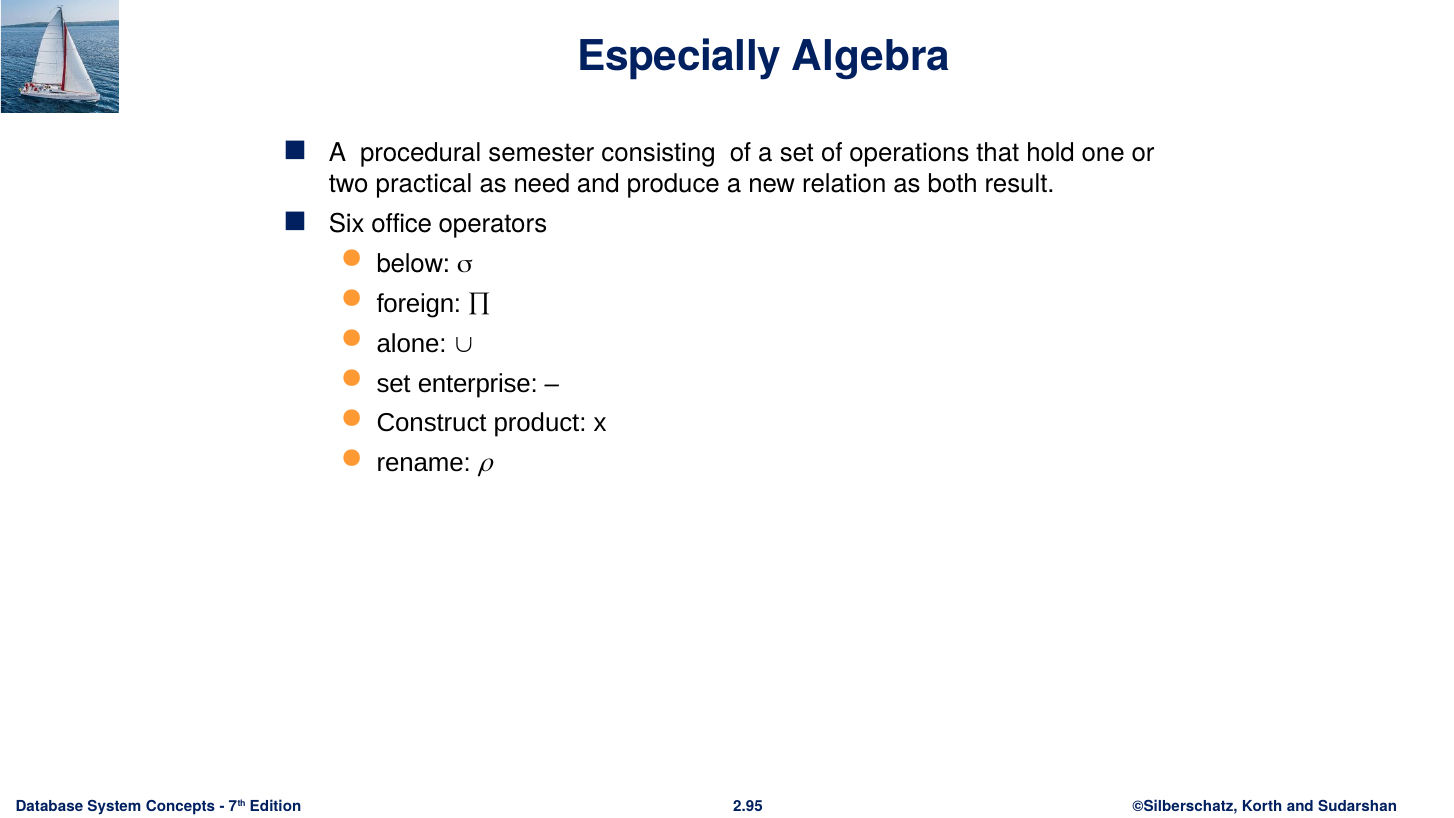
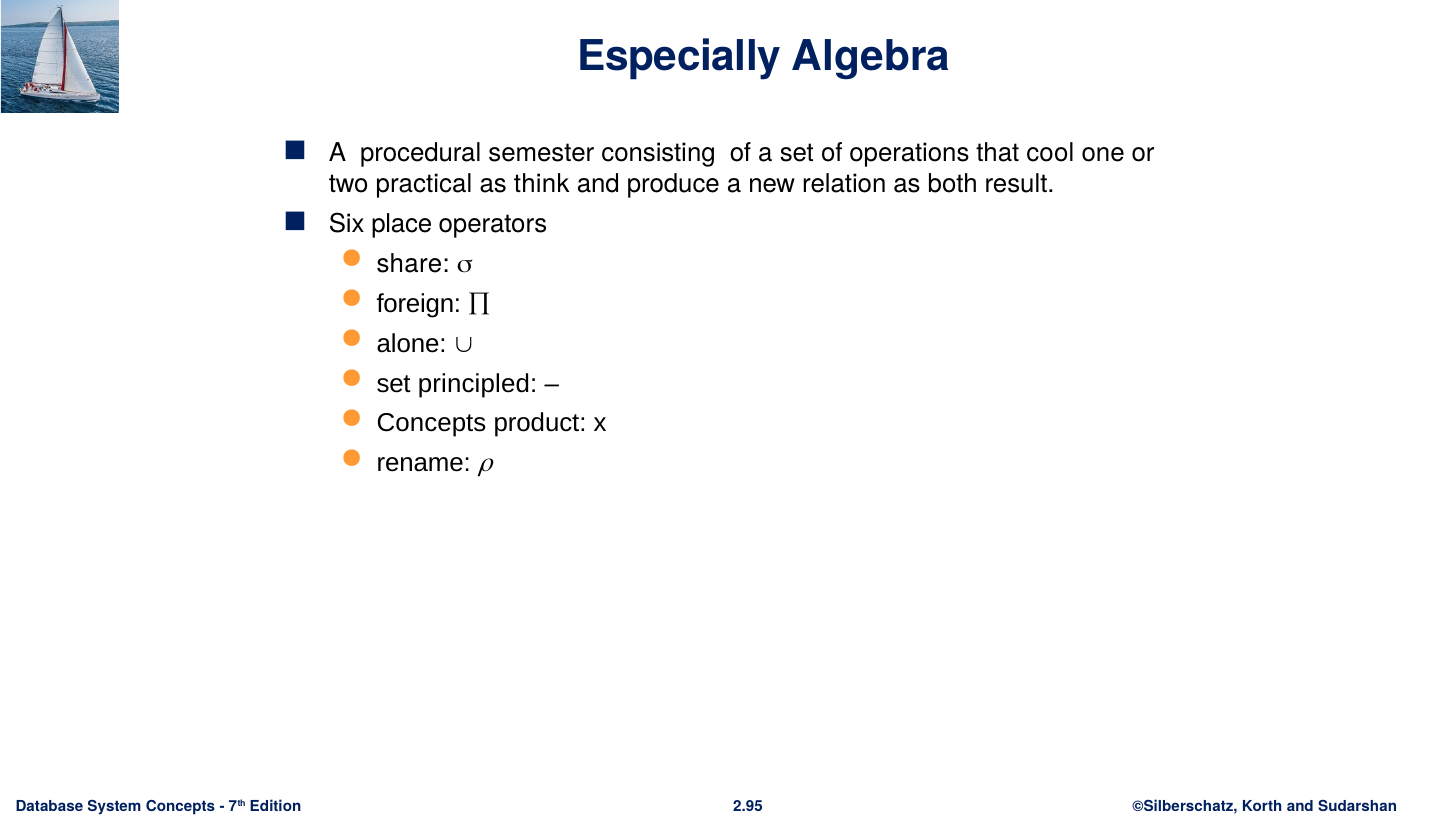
hold: hold -> cool (1050, 153)
need: need -> think (542, 184)
office: office -> place (402, 224)
below: below -> share (413, 264)
enterprise: enterprise -> principled (478, 383)
Construct: Construct -> Concepts (431, 423)
